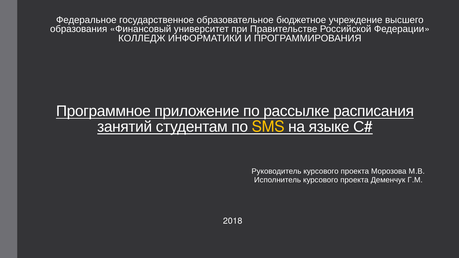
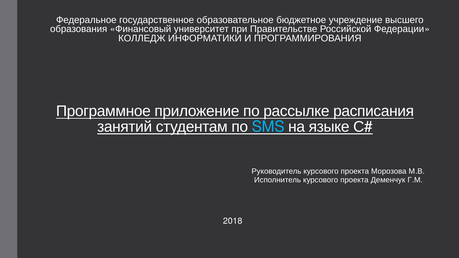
SMS colour: yellow -> light blue (268, 127)
